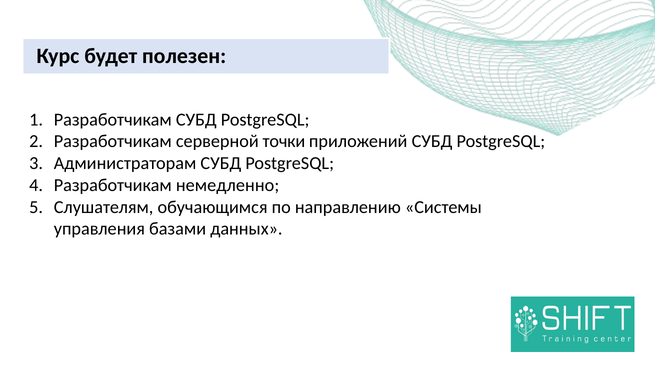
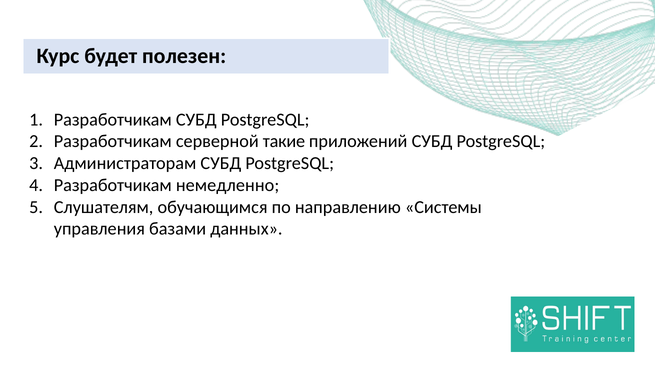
точки: точки -> такие (284, 141)
